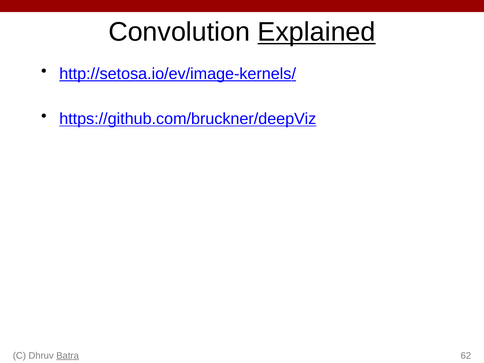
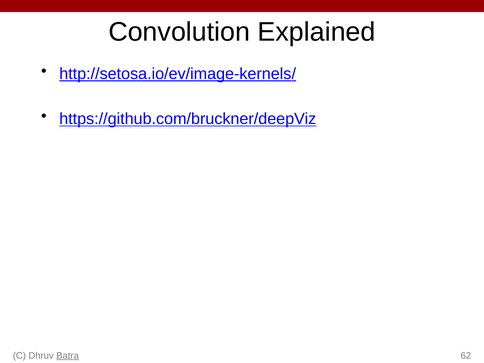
Explained underline: present -> none (317, 32)
